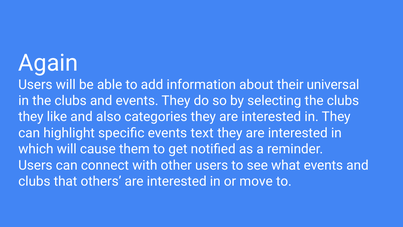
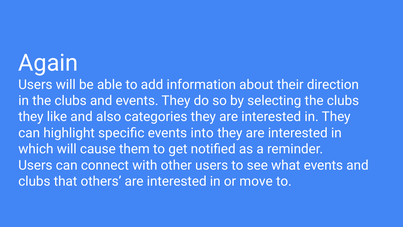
universal: universal -> direction (333, 84)
text: text -> into (202, 133)
